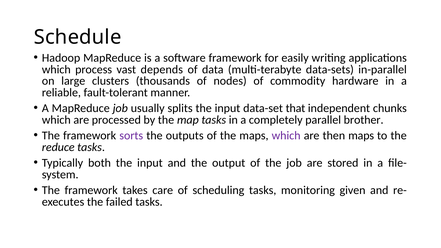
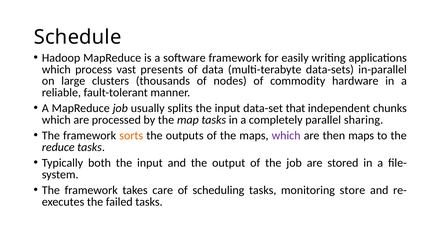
depends: depends -> presents (162, 69)
brother: brother -> sharing (364, 120)
sorts colour: purple -> orange (131, 136)
given: given -> store (352, 190)
